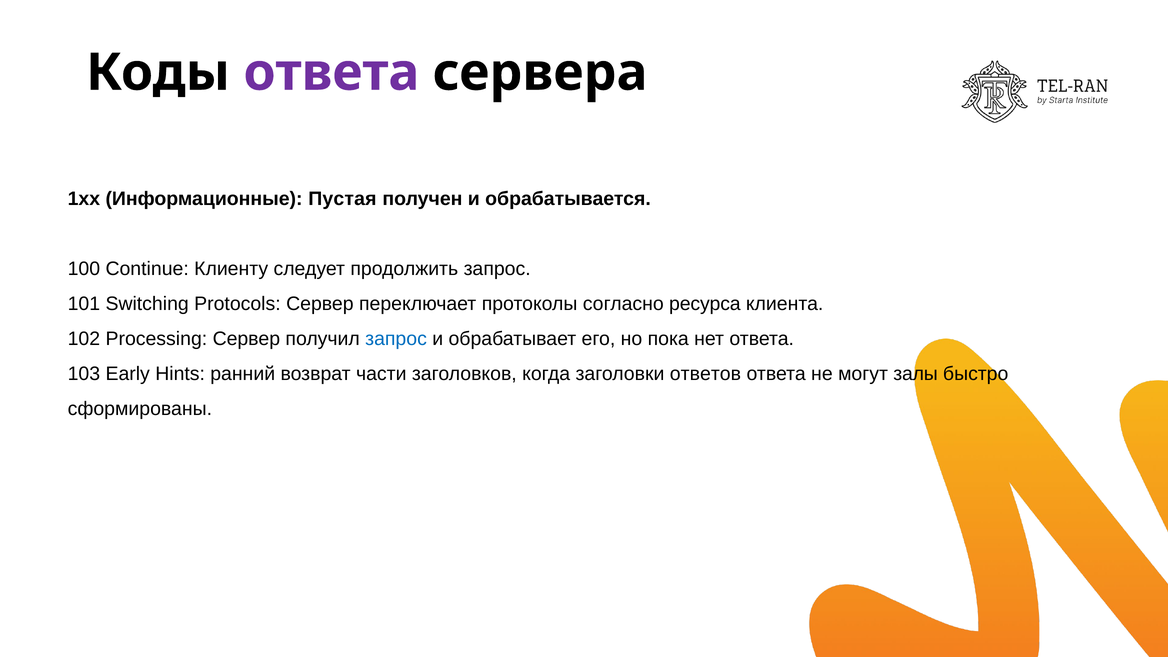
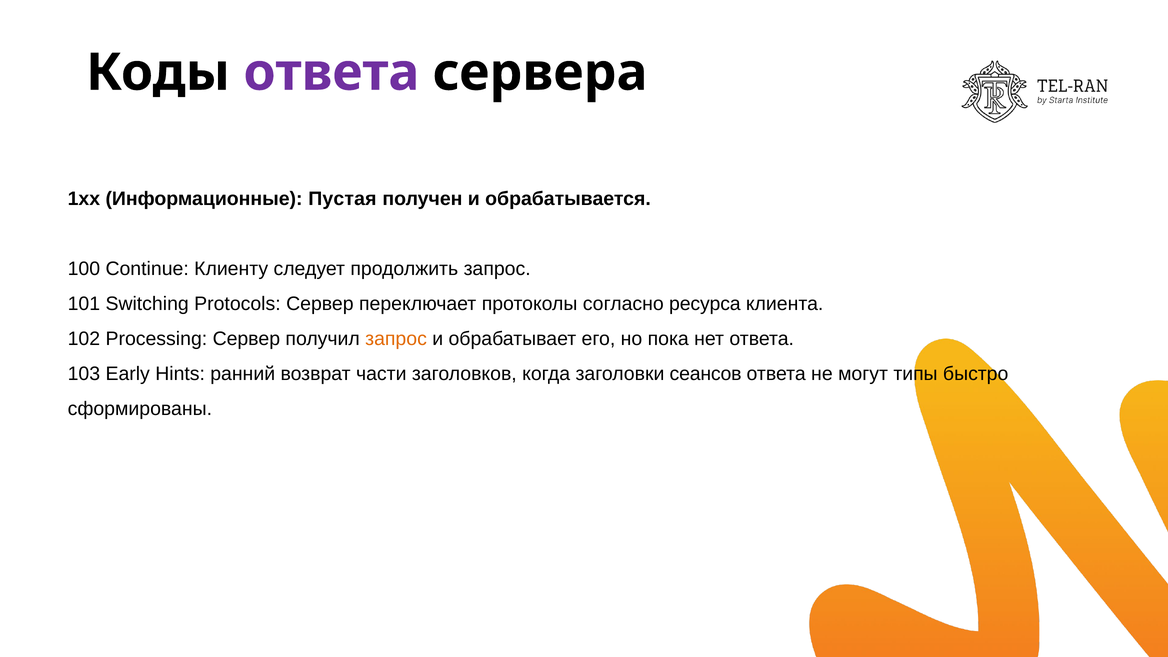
запрос colour: blue -> orange (396, 339)
ответов: ответов -> сеансов (706, 374)
залы: залы -> типы (916, 374)
